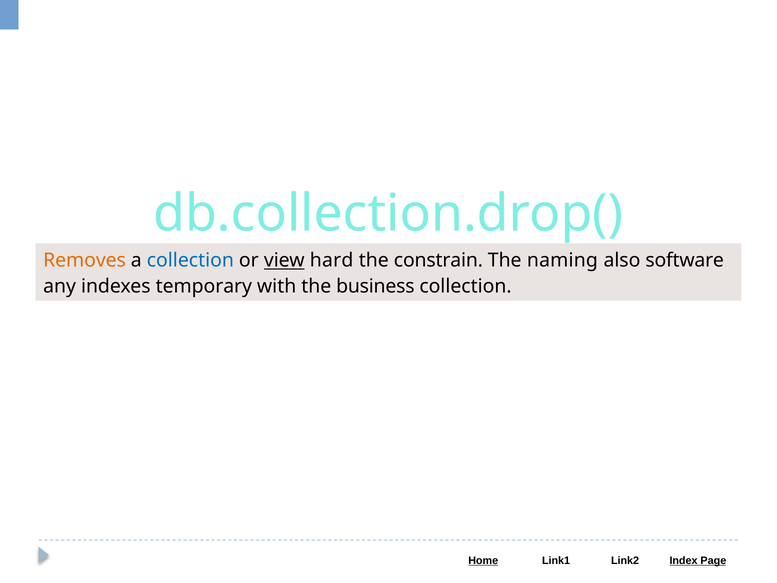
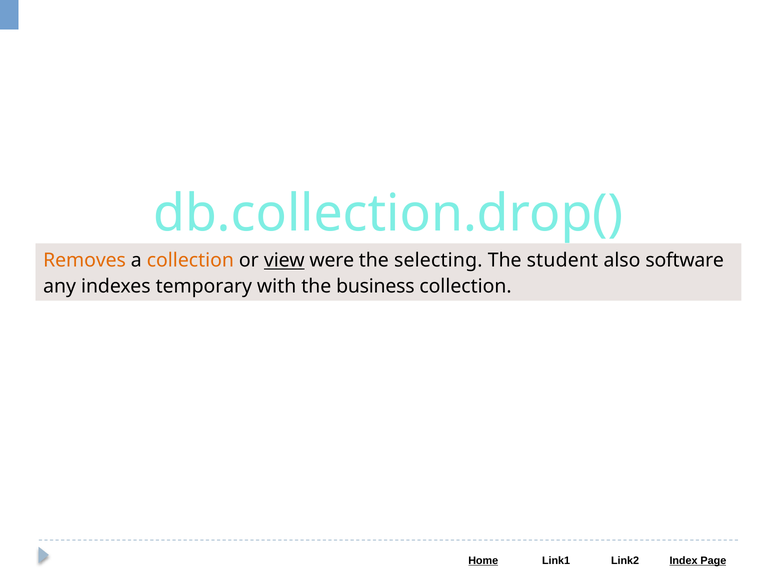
collection colour: blue -> orange (190, 260)
hard: hard -> were (332, 260)
constrain: constrain -> selecting (438, 260)
naming: naming -> student (562, 260)
